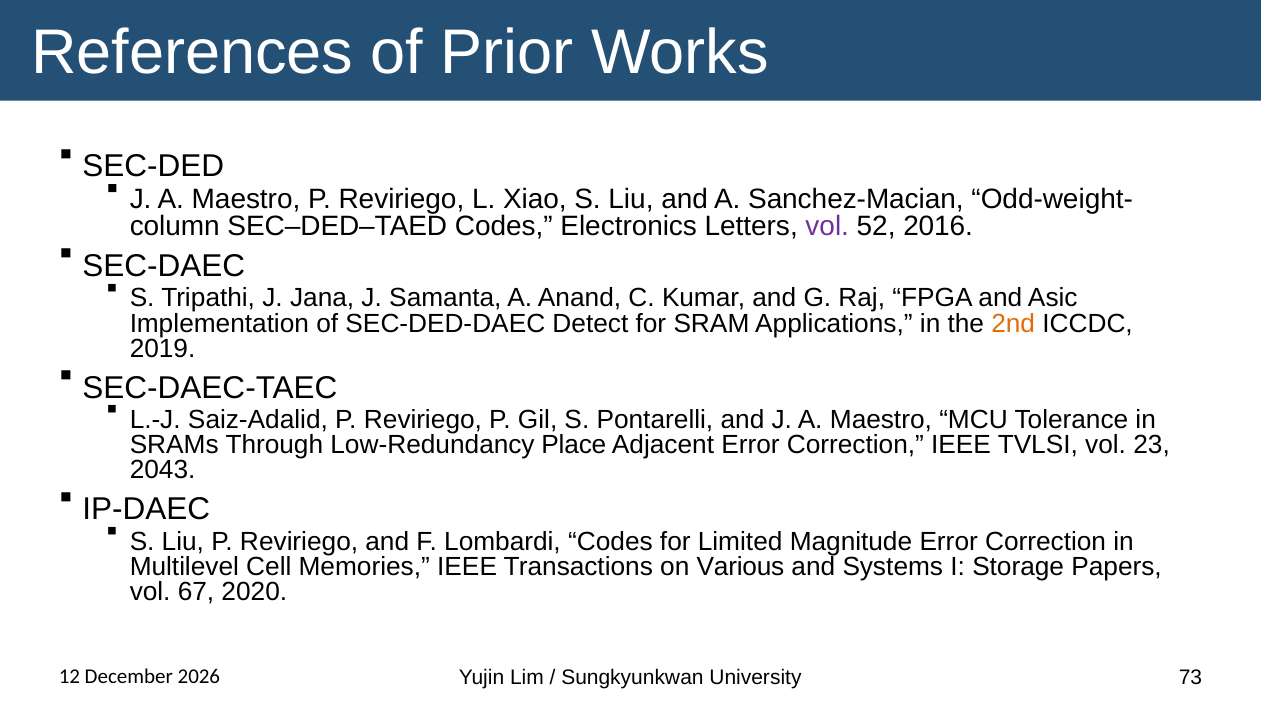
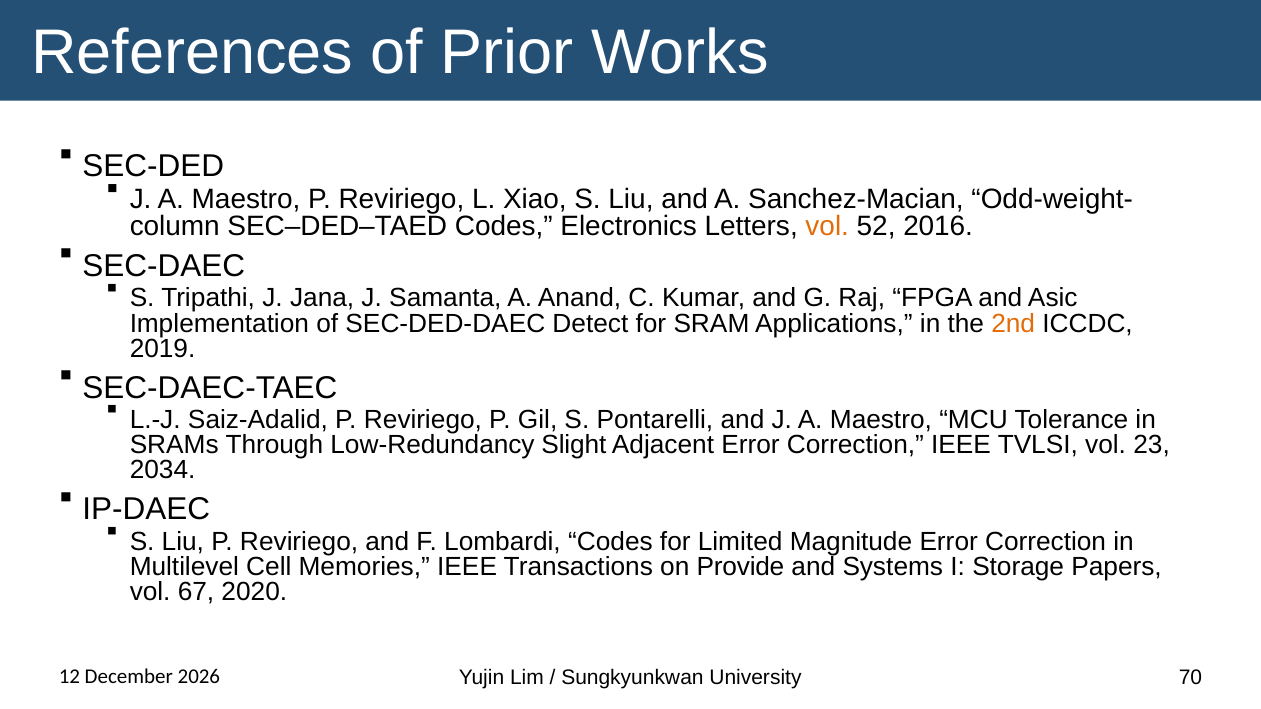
vol colour: purple -> orange (827, 226)
Place: Place -> Slight (574, 445)
2043: 2043 -> 2034 (163, 470)
Various: Various -> Provide (741, 567)
73: 73 -> 70 (1191, 678)
